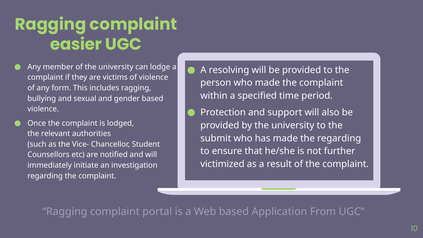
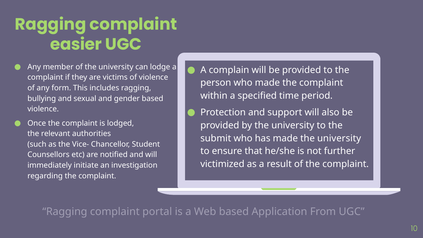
resolving: resolving -> complain (229, 70)
made the regarding: regarding -> university (339, 138)
